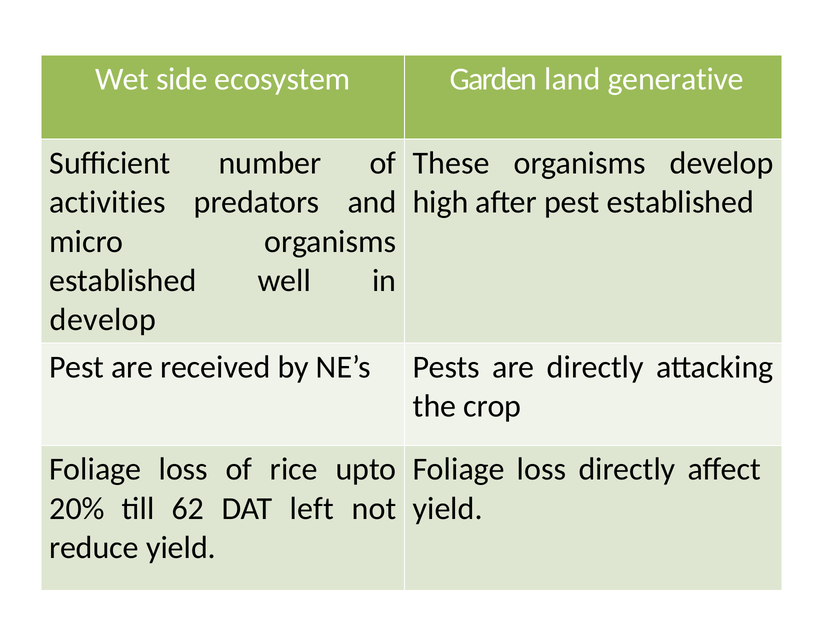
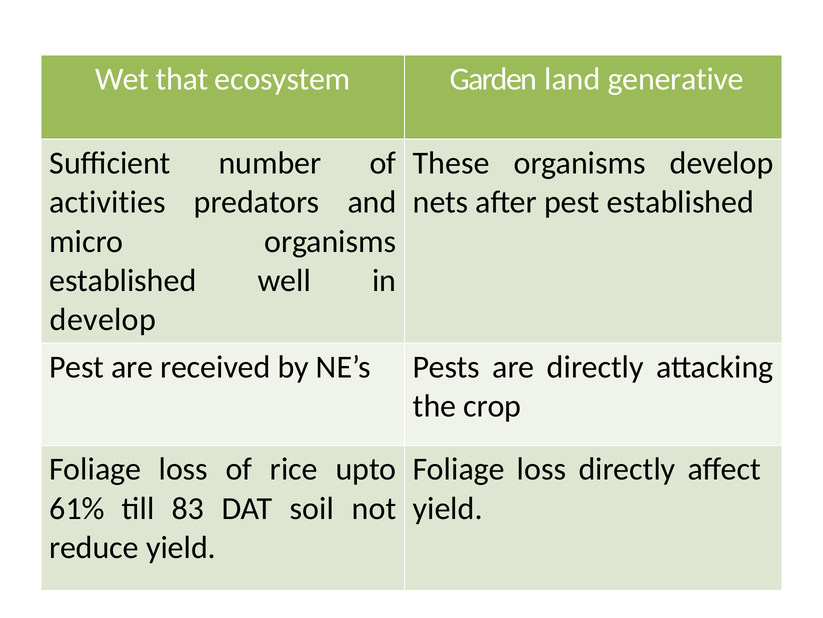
side: side -> that (182, 79)
high: high -> nets (441, 202)
20%: 20% -> 61% (77, 508)
62: 62 -> 83 (188, 508)
left: left -> soil (312, 508)
